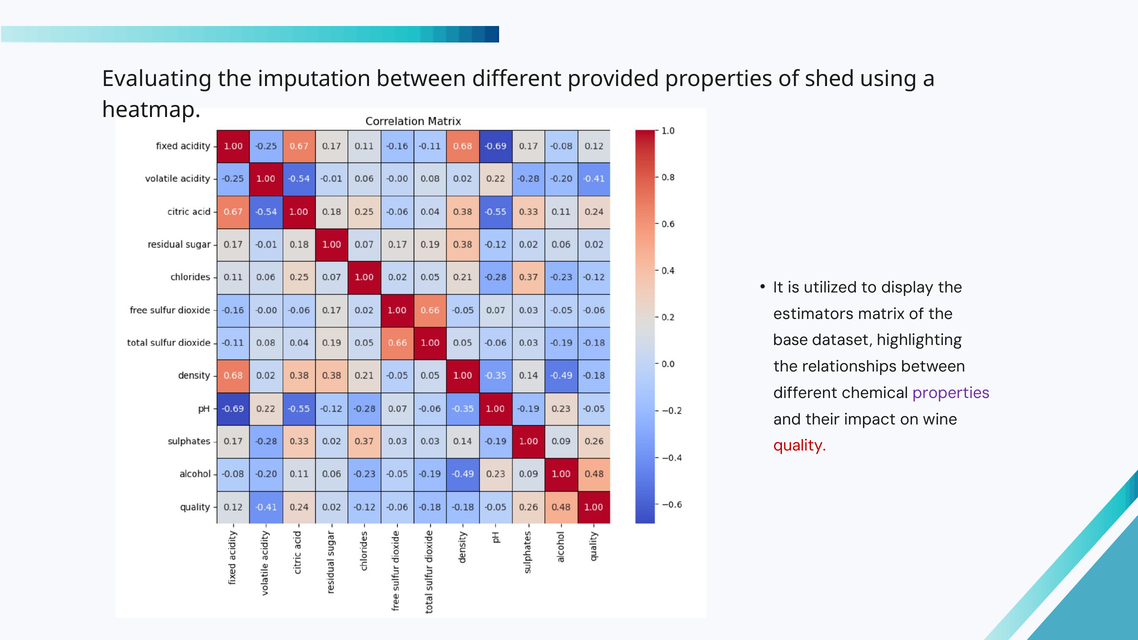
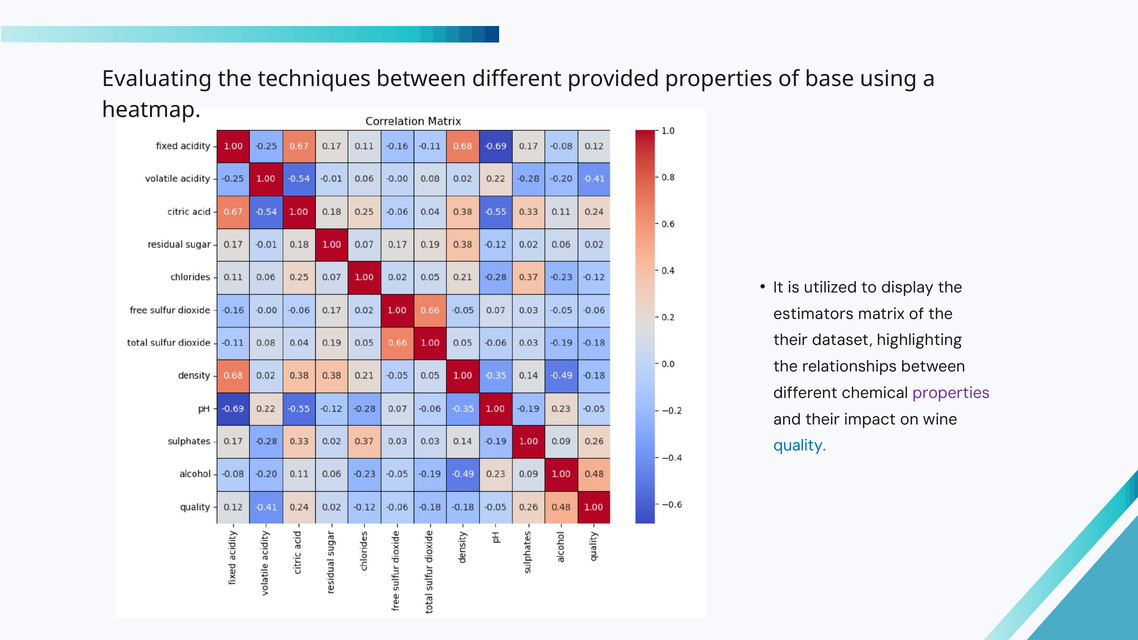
imputation: imputation -> techniques (314, 79)
shed: shed -> base (830, 79)
base: base -> their (791, 340)
quality colour: red -> blue (800, 446)
